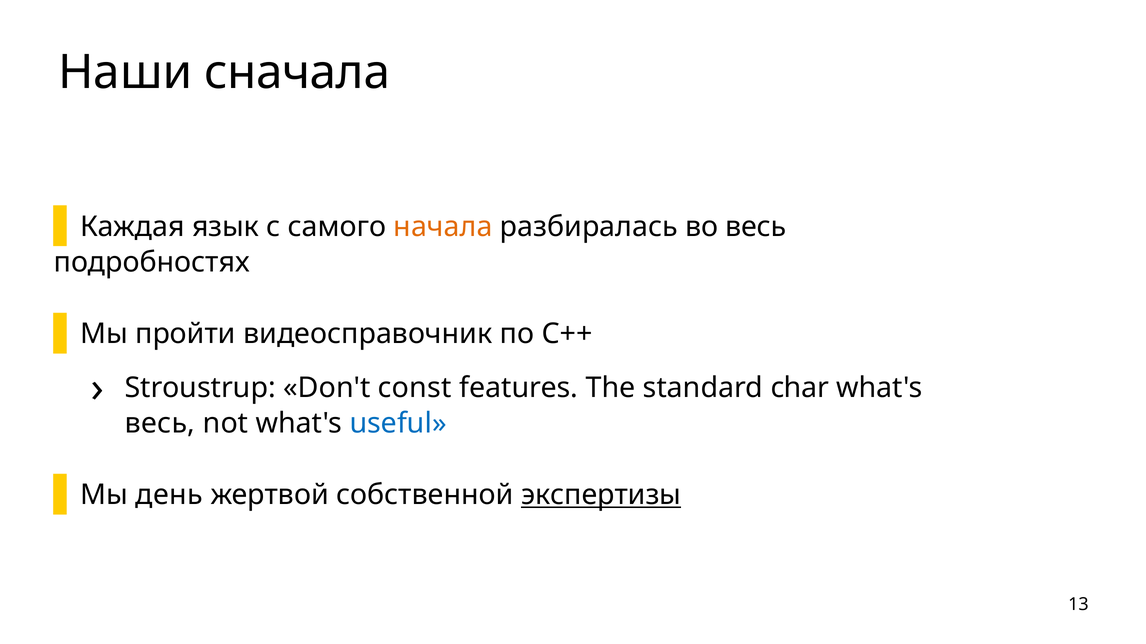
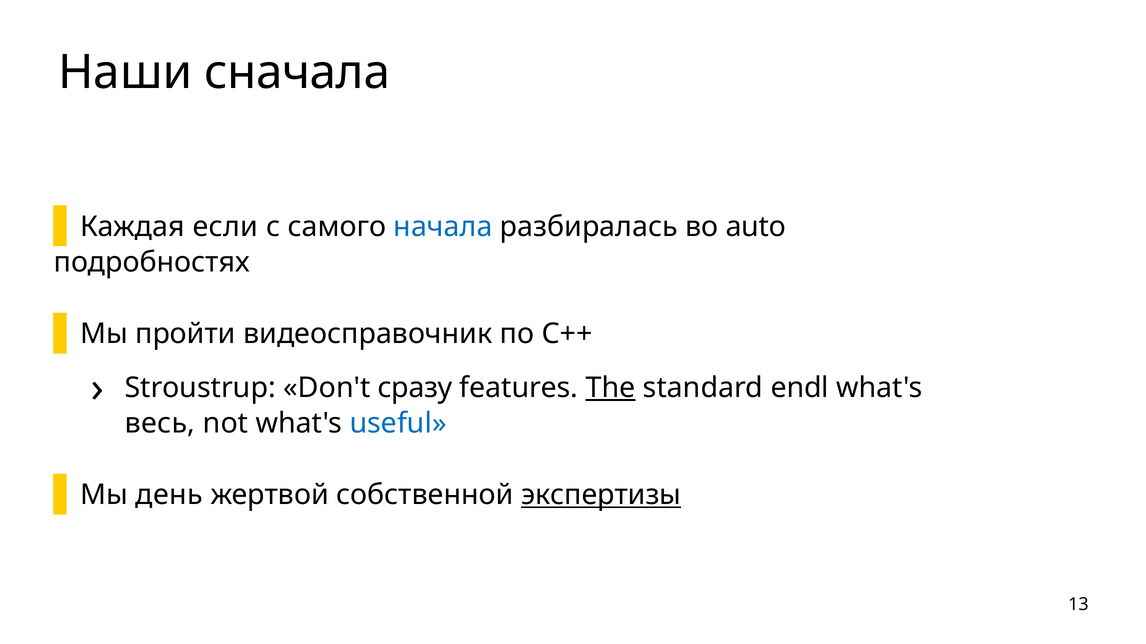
язык: язык -> если (225, 227)
начала colour: orange -> blue (443, 227)
во весь: весь -> auto (756, 227)
const: const -> сразу (415, 388)
The underline: none -> present (611, 388)
char: char -> endl (800, 388)
